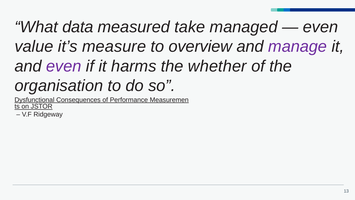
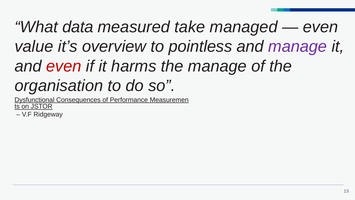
measure: measure -> overview (114, 47)
overview: overview -> pointless (200, 47)
even colour: purple -> red (64, 66)
the whether: whether -> manage (217, 66)
